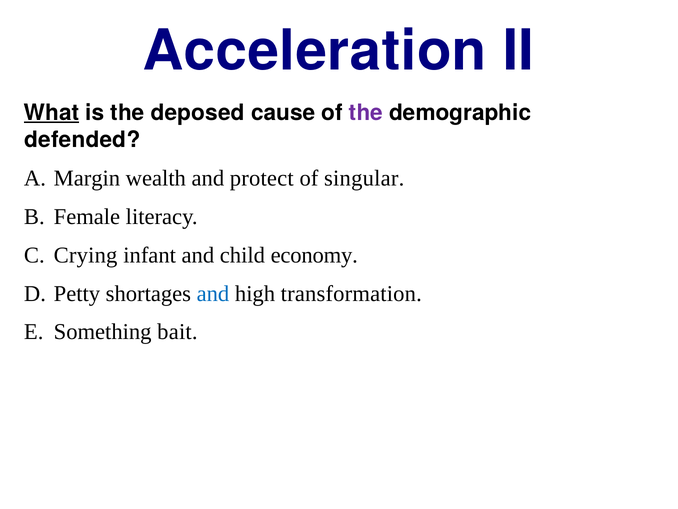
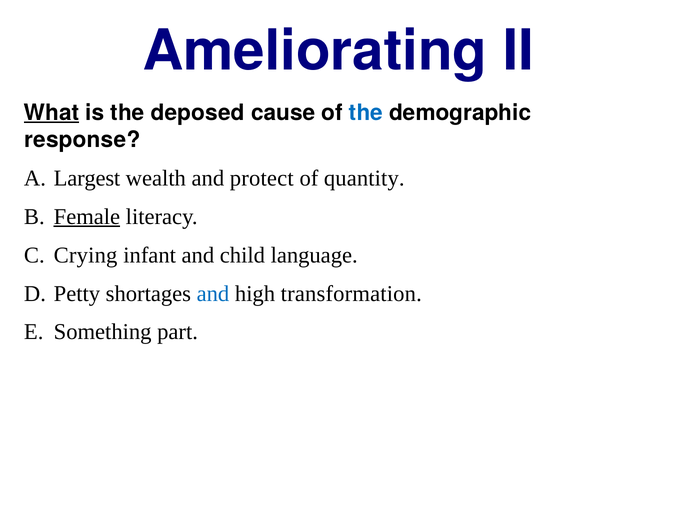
Acceleration: Acceleration -> Ameliorating (315, 51)
the colour: purple -> blue (366, 112)
defended: defended -> response (82, 140)
Margin: Margin -> Largest (87, 178)
singular: singular -> quantity (364, 178)
Female underline: none -> present (87, 216)
economy: economy -> language (314, 255)
bait: bait -> part (178, 332)
